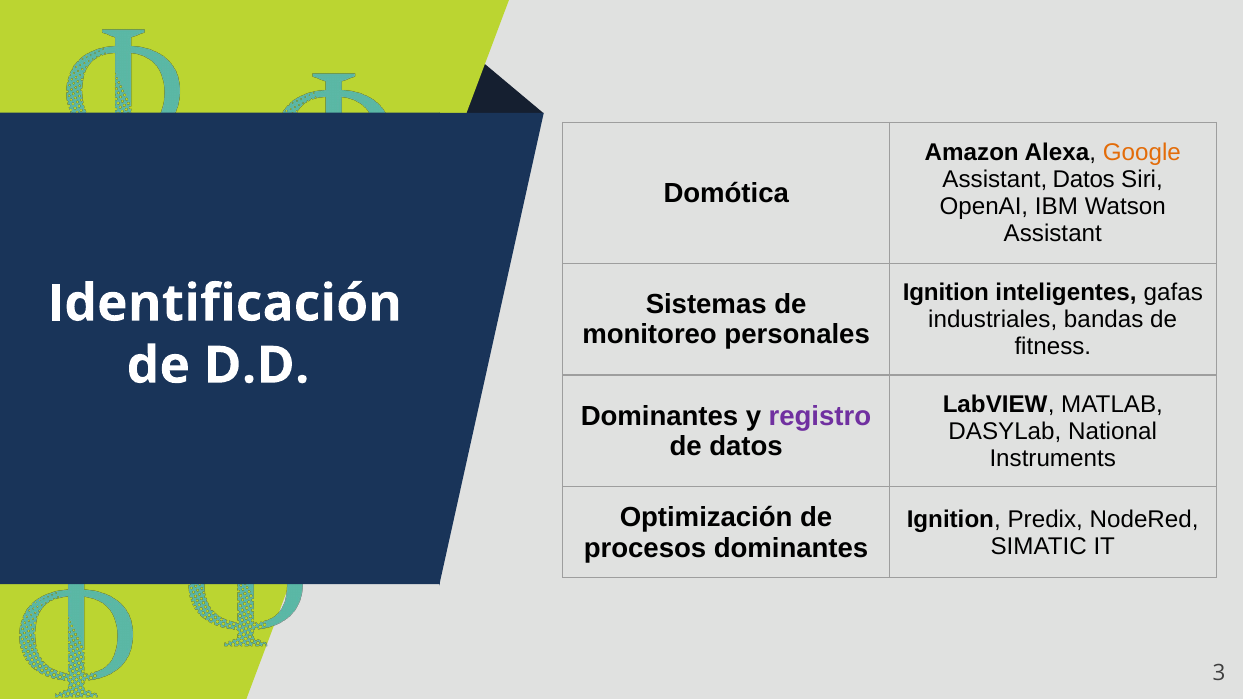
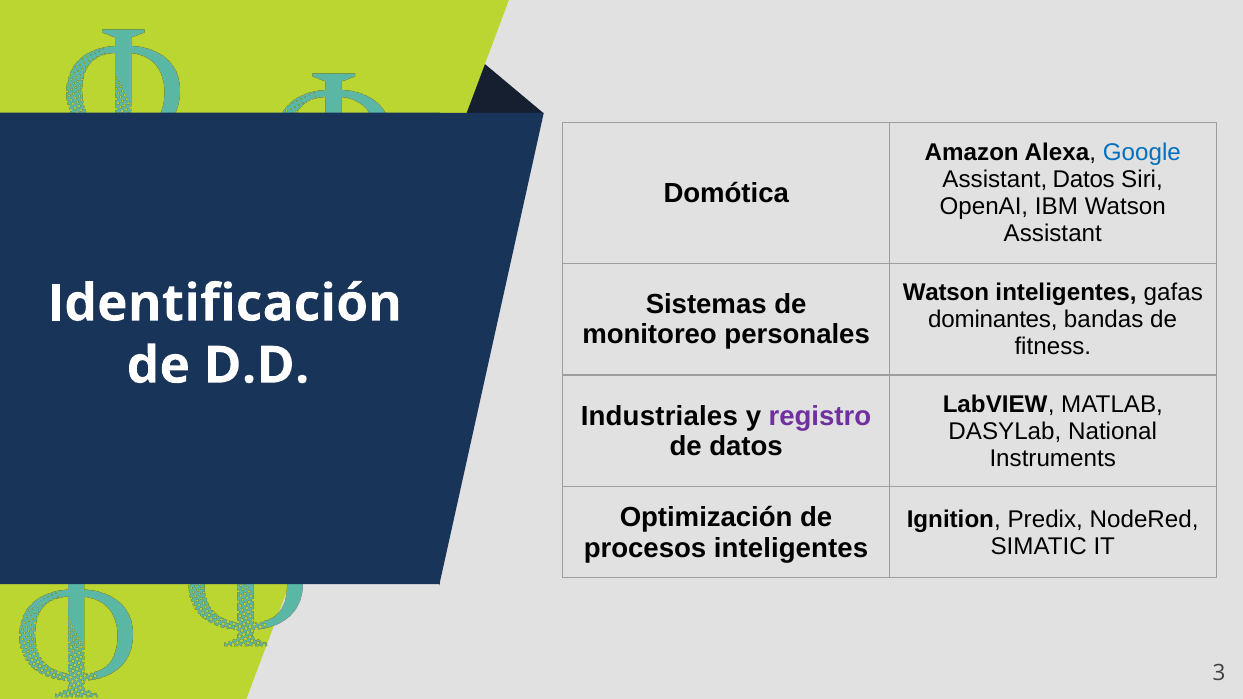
Google colour: orange -> blue (1142, 152)
Ignition: Ignition -> Watson (946, 292)
industriales: industriales -> dominantes (993, 320)
Dominantes: Dominantes -> Industriales (659, 416)
procesos dominantes: dominantes -> inteligentes (791, 548)
